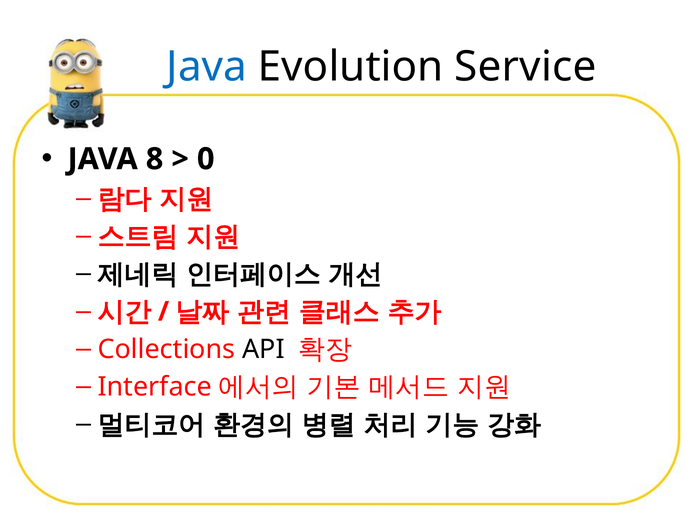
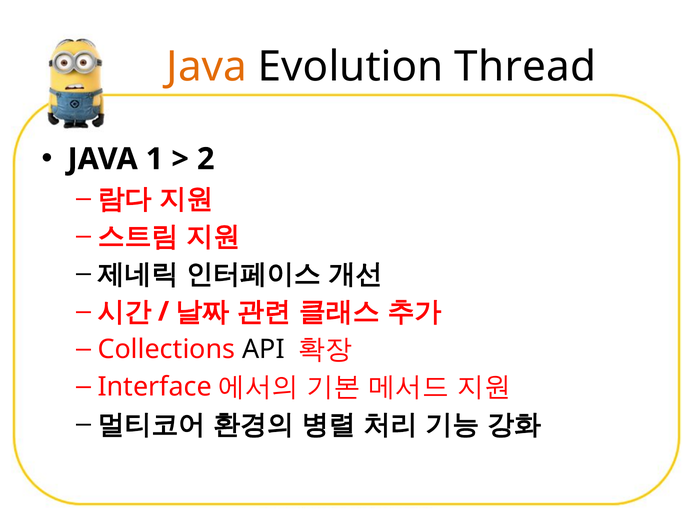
Java colour: blue -> orange (207, 67)
Service: Service -> Thread (525, 67)
8: 8 -> 1 (155, 159)
0: 0 -> 2 (206, 159)
